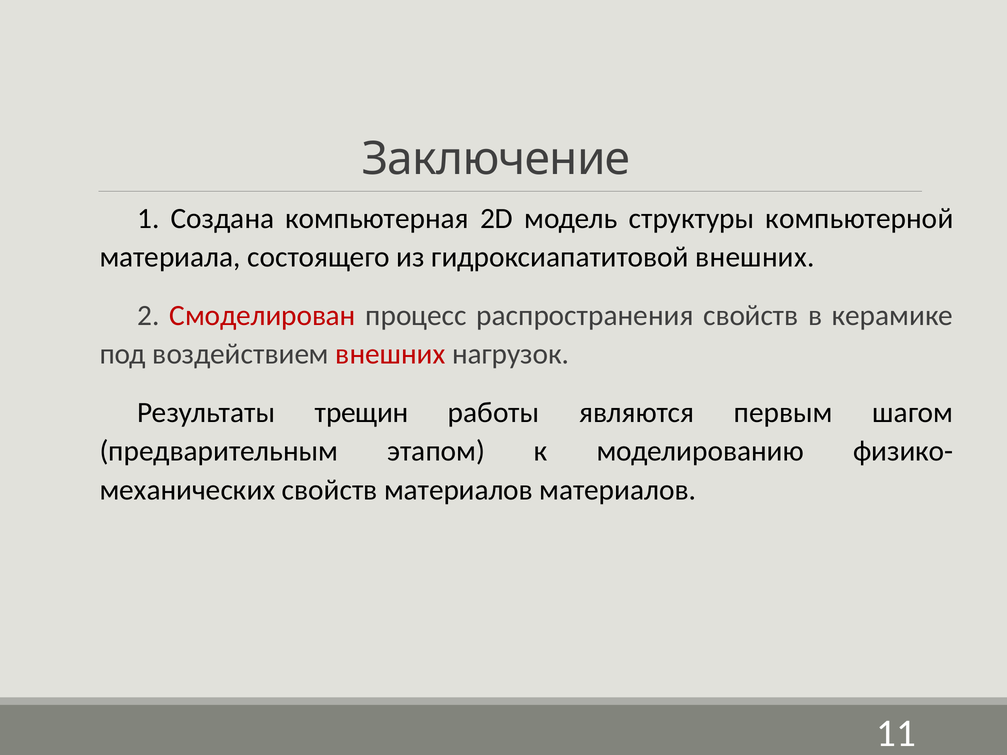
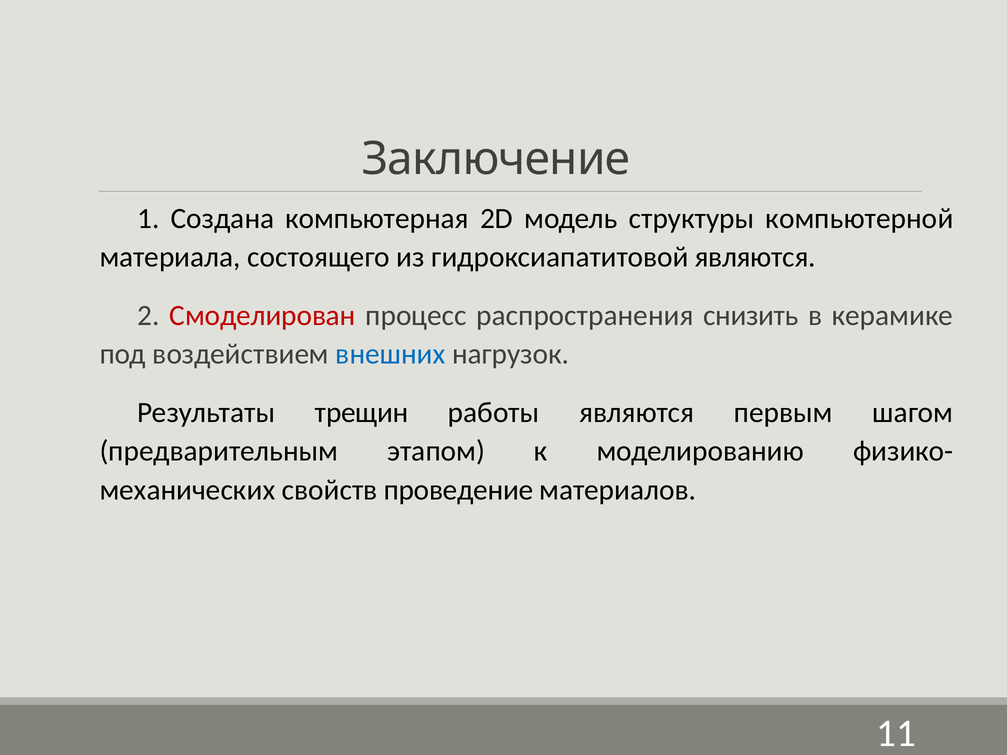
гидроксиапатитовой внешних: внешних -> являются (755, 257)
распространения свойств: свойств -> снизить (751, 316)
внешних colour: red -> blue (390, 354)
свойств материалов: материалов -> проведение (459, 490)
